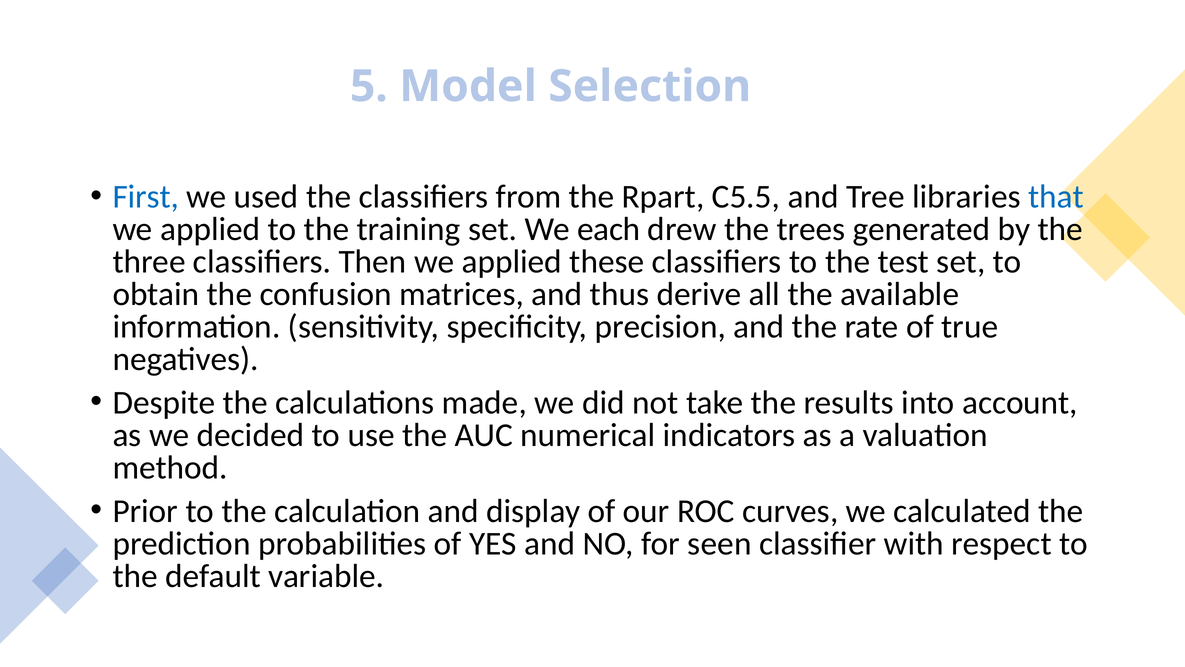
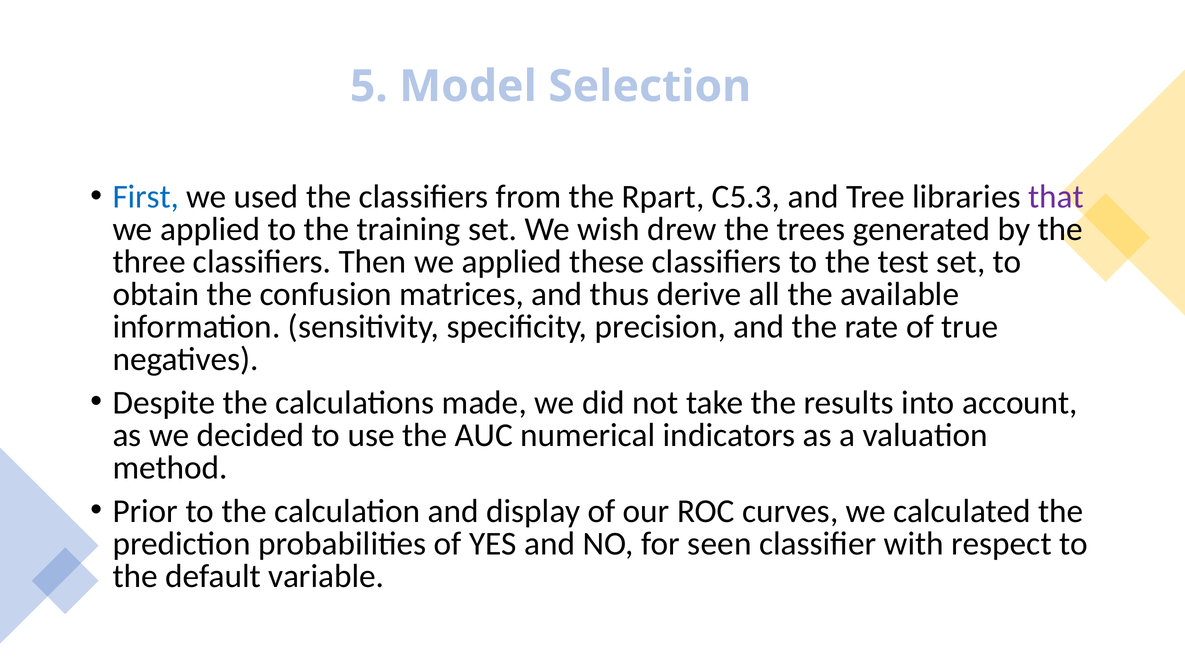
C5.5: C5.5 -> C5.3 (746, 197)
that colour: blue -> purple (1056, 197)
each: each -> wish (609, 229)
